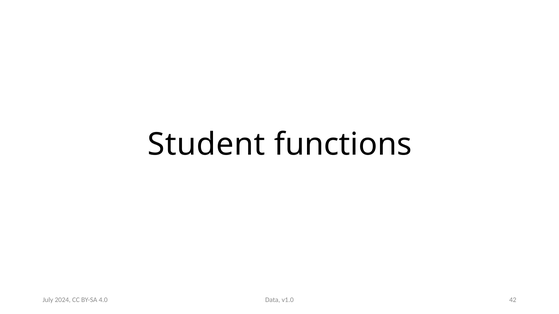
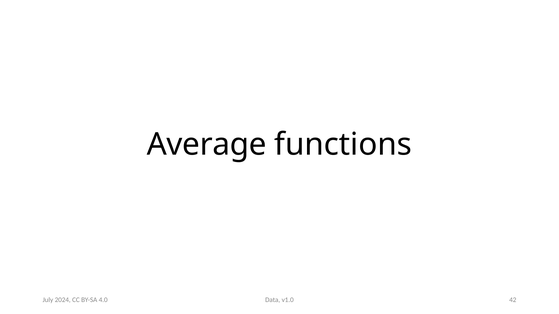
Student: Student -> Average (207, 145)
